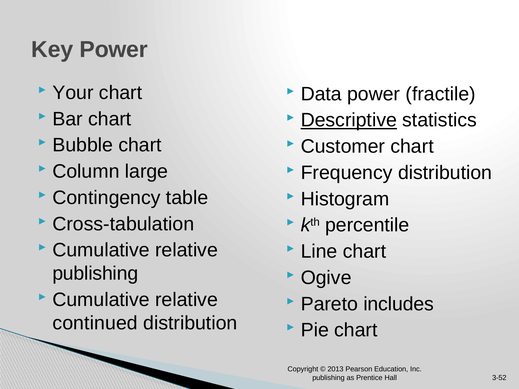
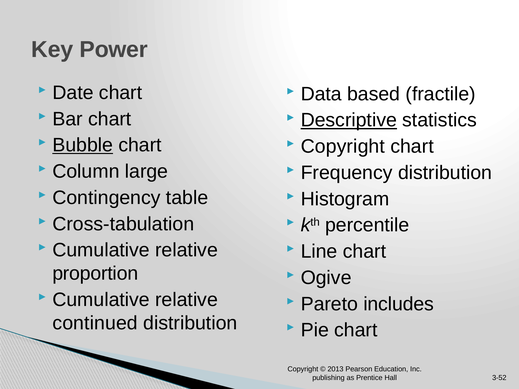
Your: Your -> Date (73, 93)
Data power: power -> based (374, 94)
Bubble underline: none -> present (83, 145)
Customer: Customer -> Copyright (343, 147)
publishing: publishing -> proportion (95, 274)
